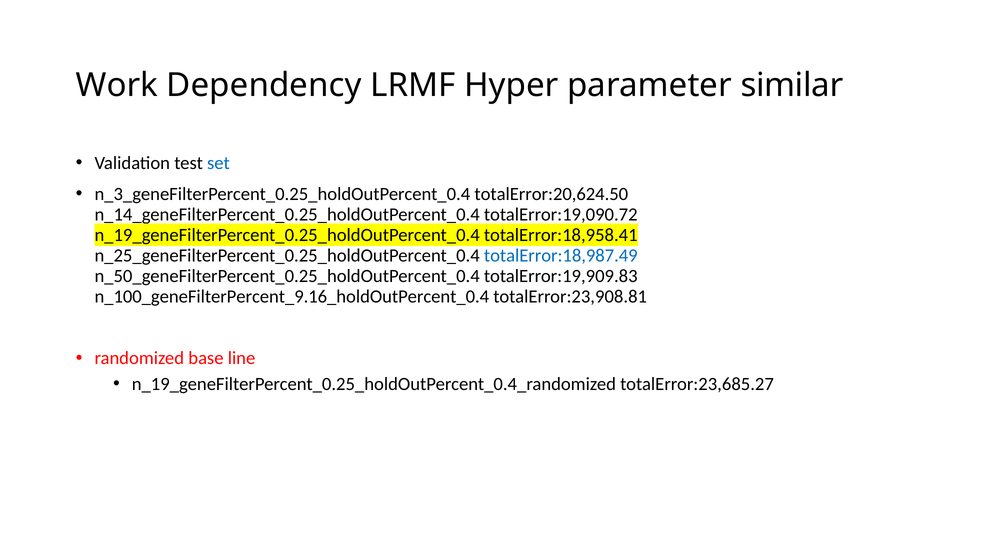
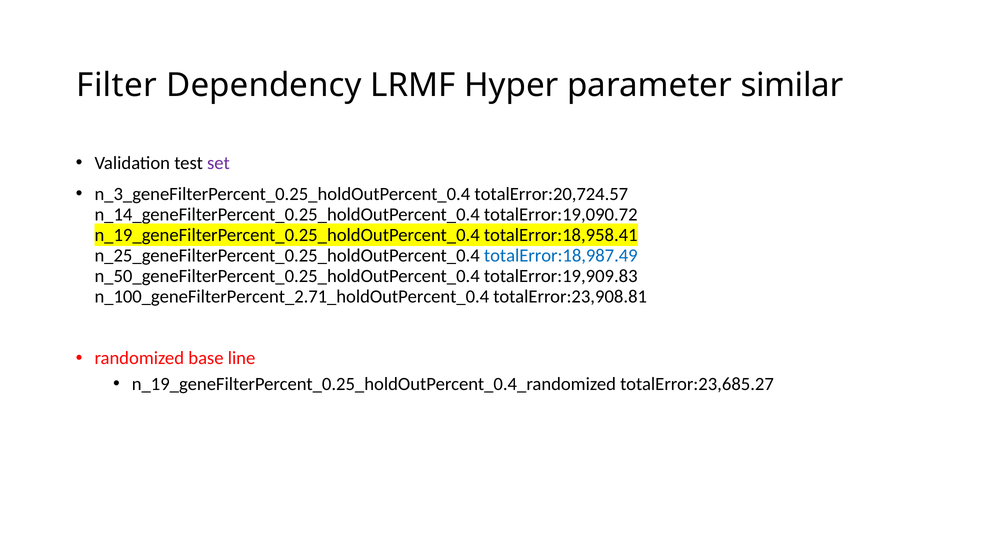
Work: Work -> Filter (117, 85)
set colour: blue -> purple (218, 163)
totalError:20,624.50: totalError:20,624.50 -> totalError:20,724.57 (551, 194)
n_100_geneFilterPercent_9.16_holdOutPercent_0.4: n_100_geneFilterPercent_9.16_holdOutPercent_0.4 -> n_100_geneFilterPercent_2.71_holdOutPercent_0.4 (292, 296)
